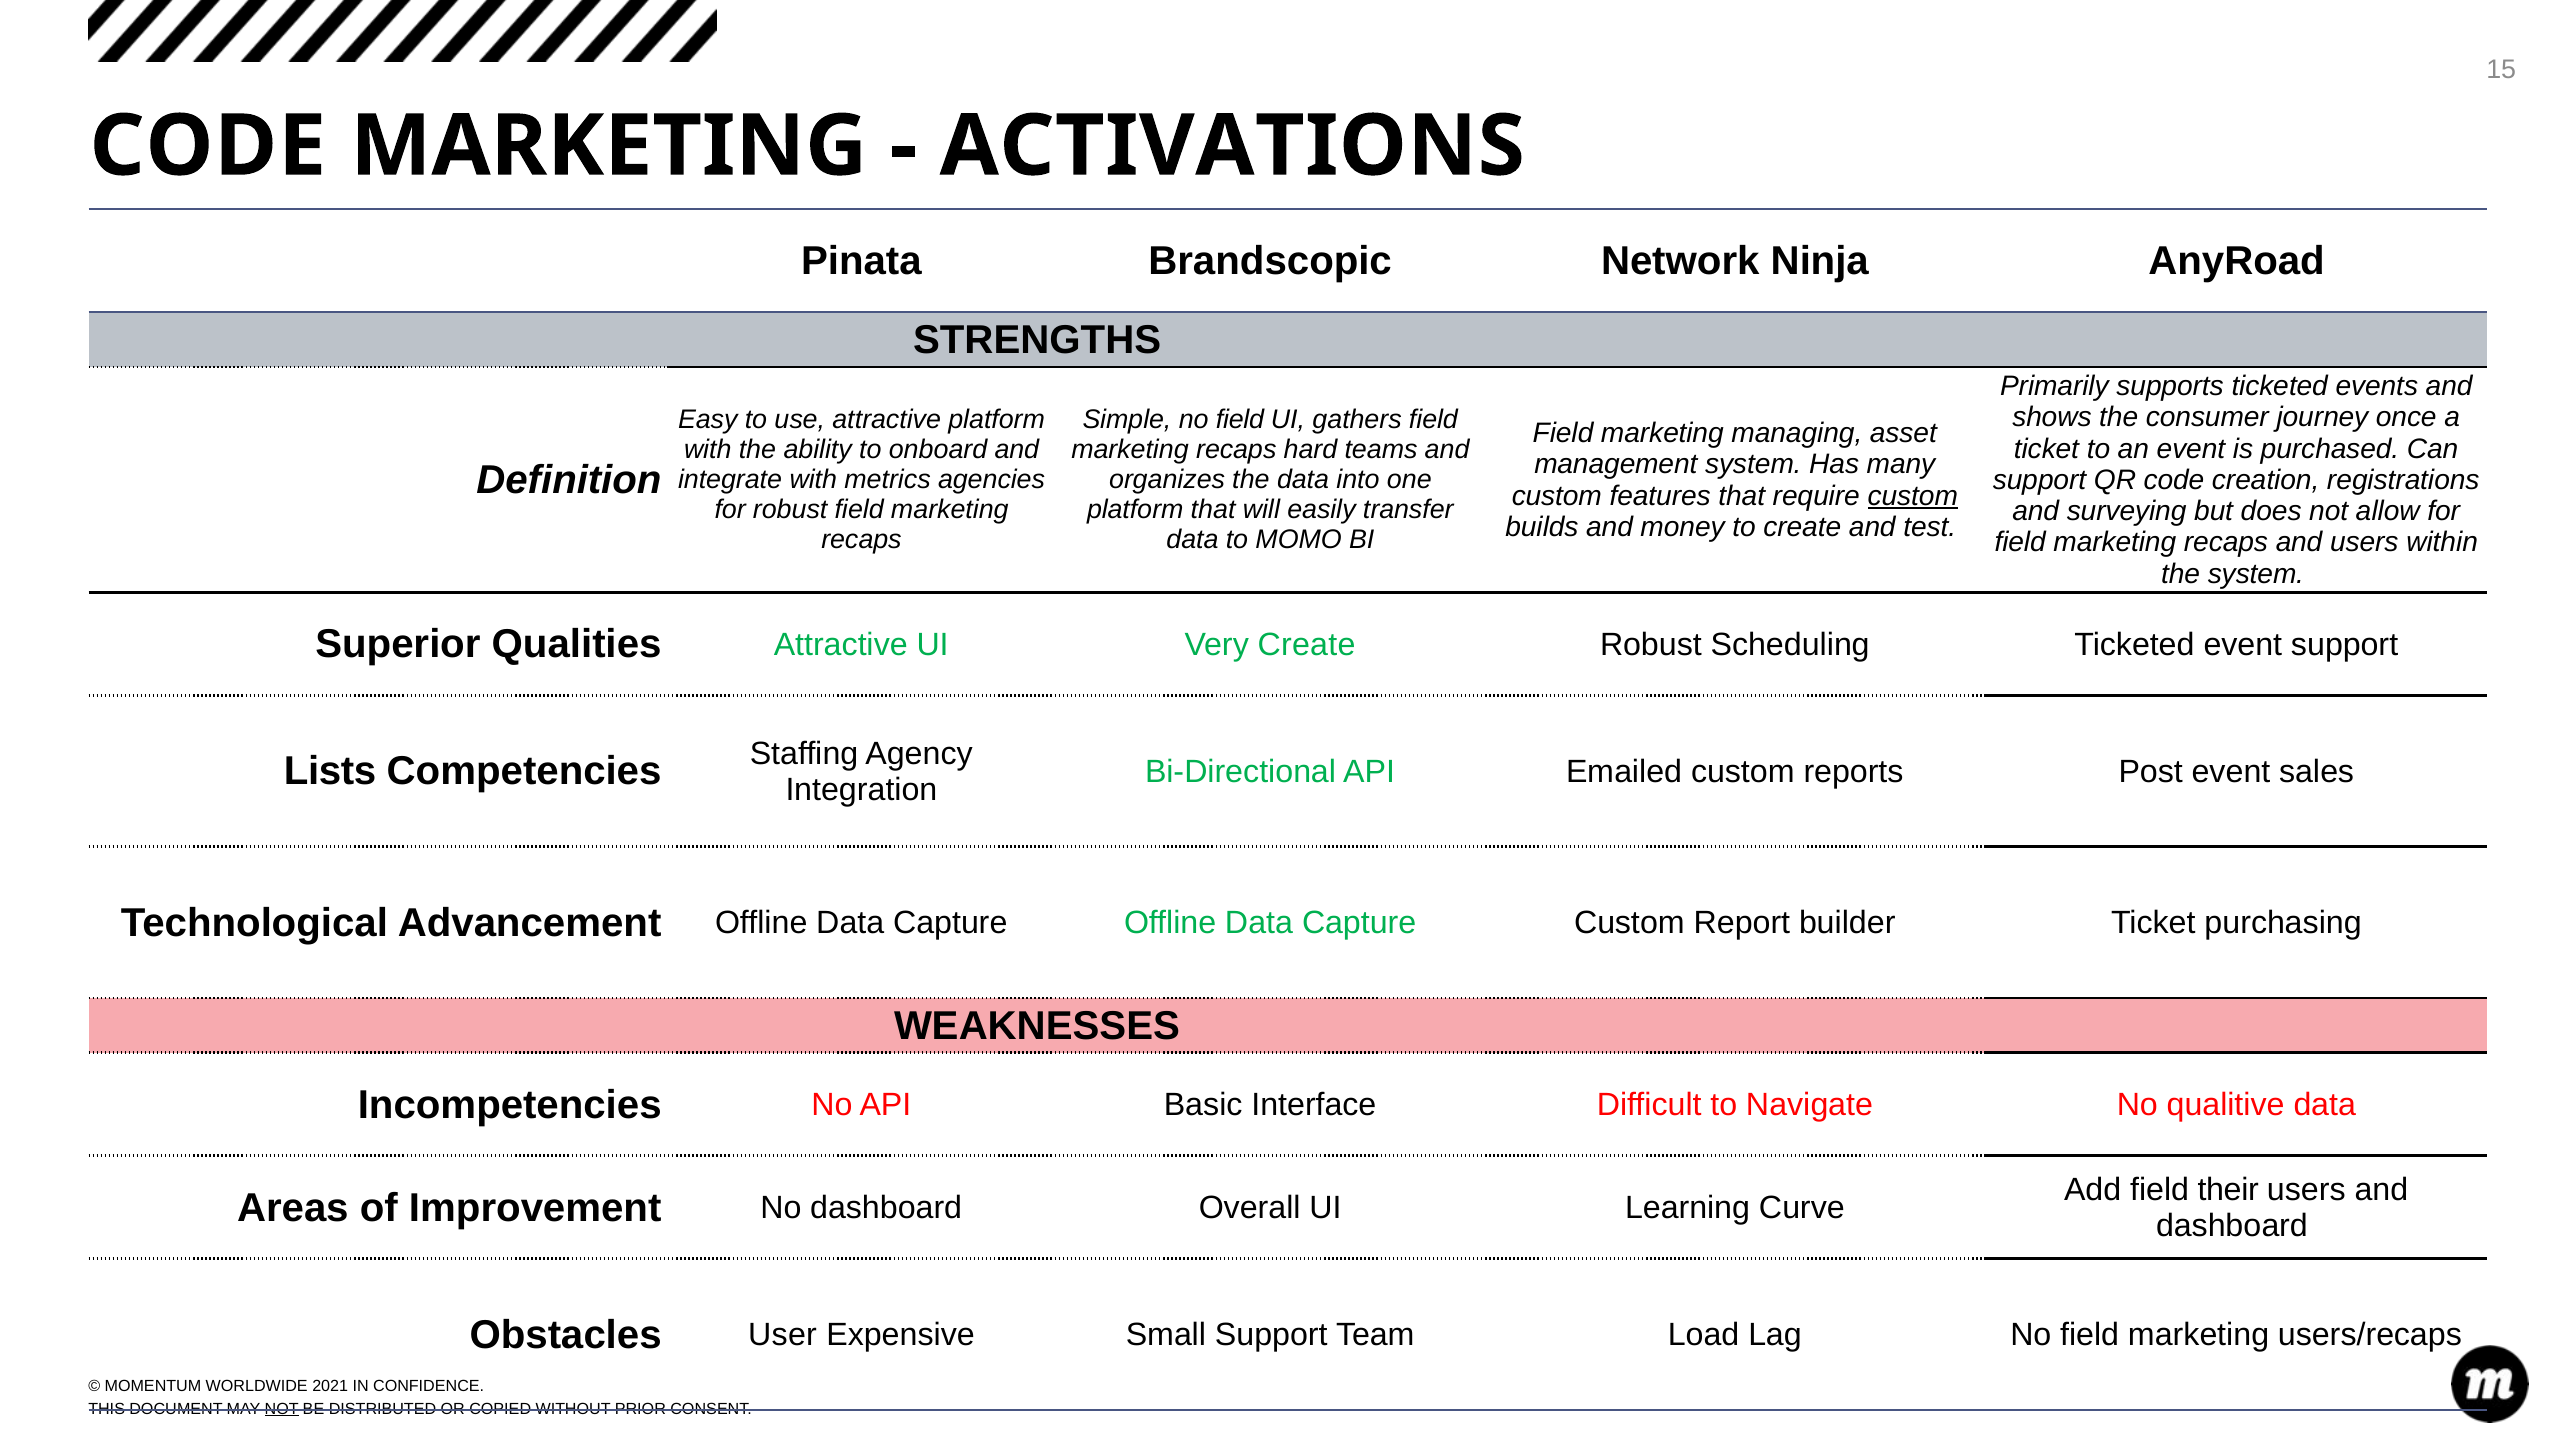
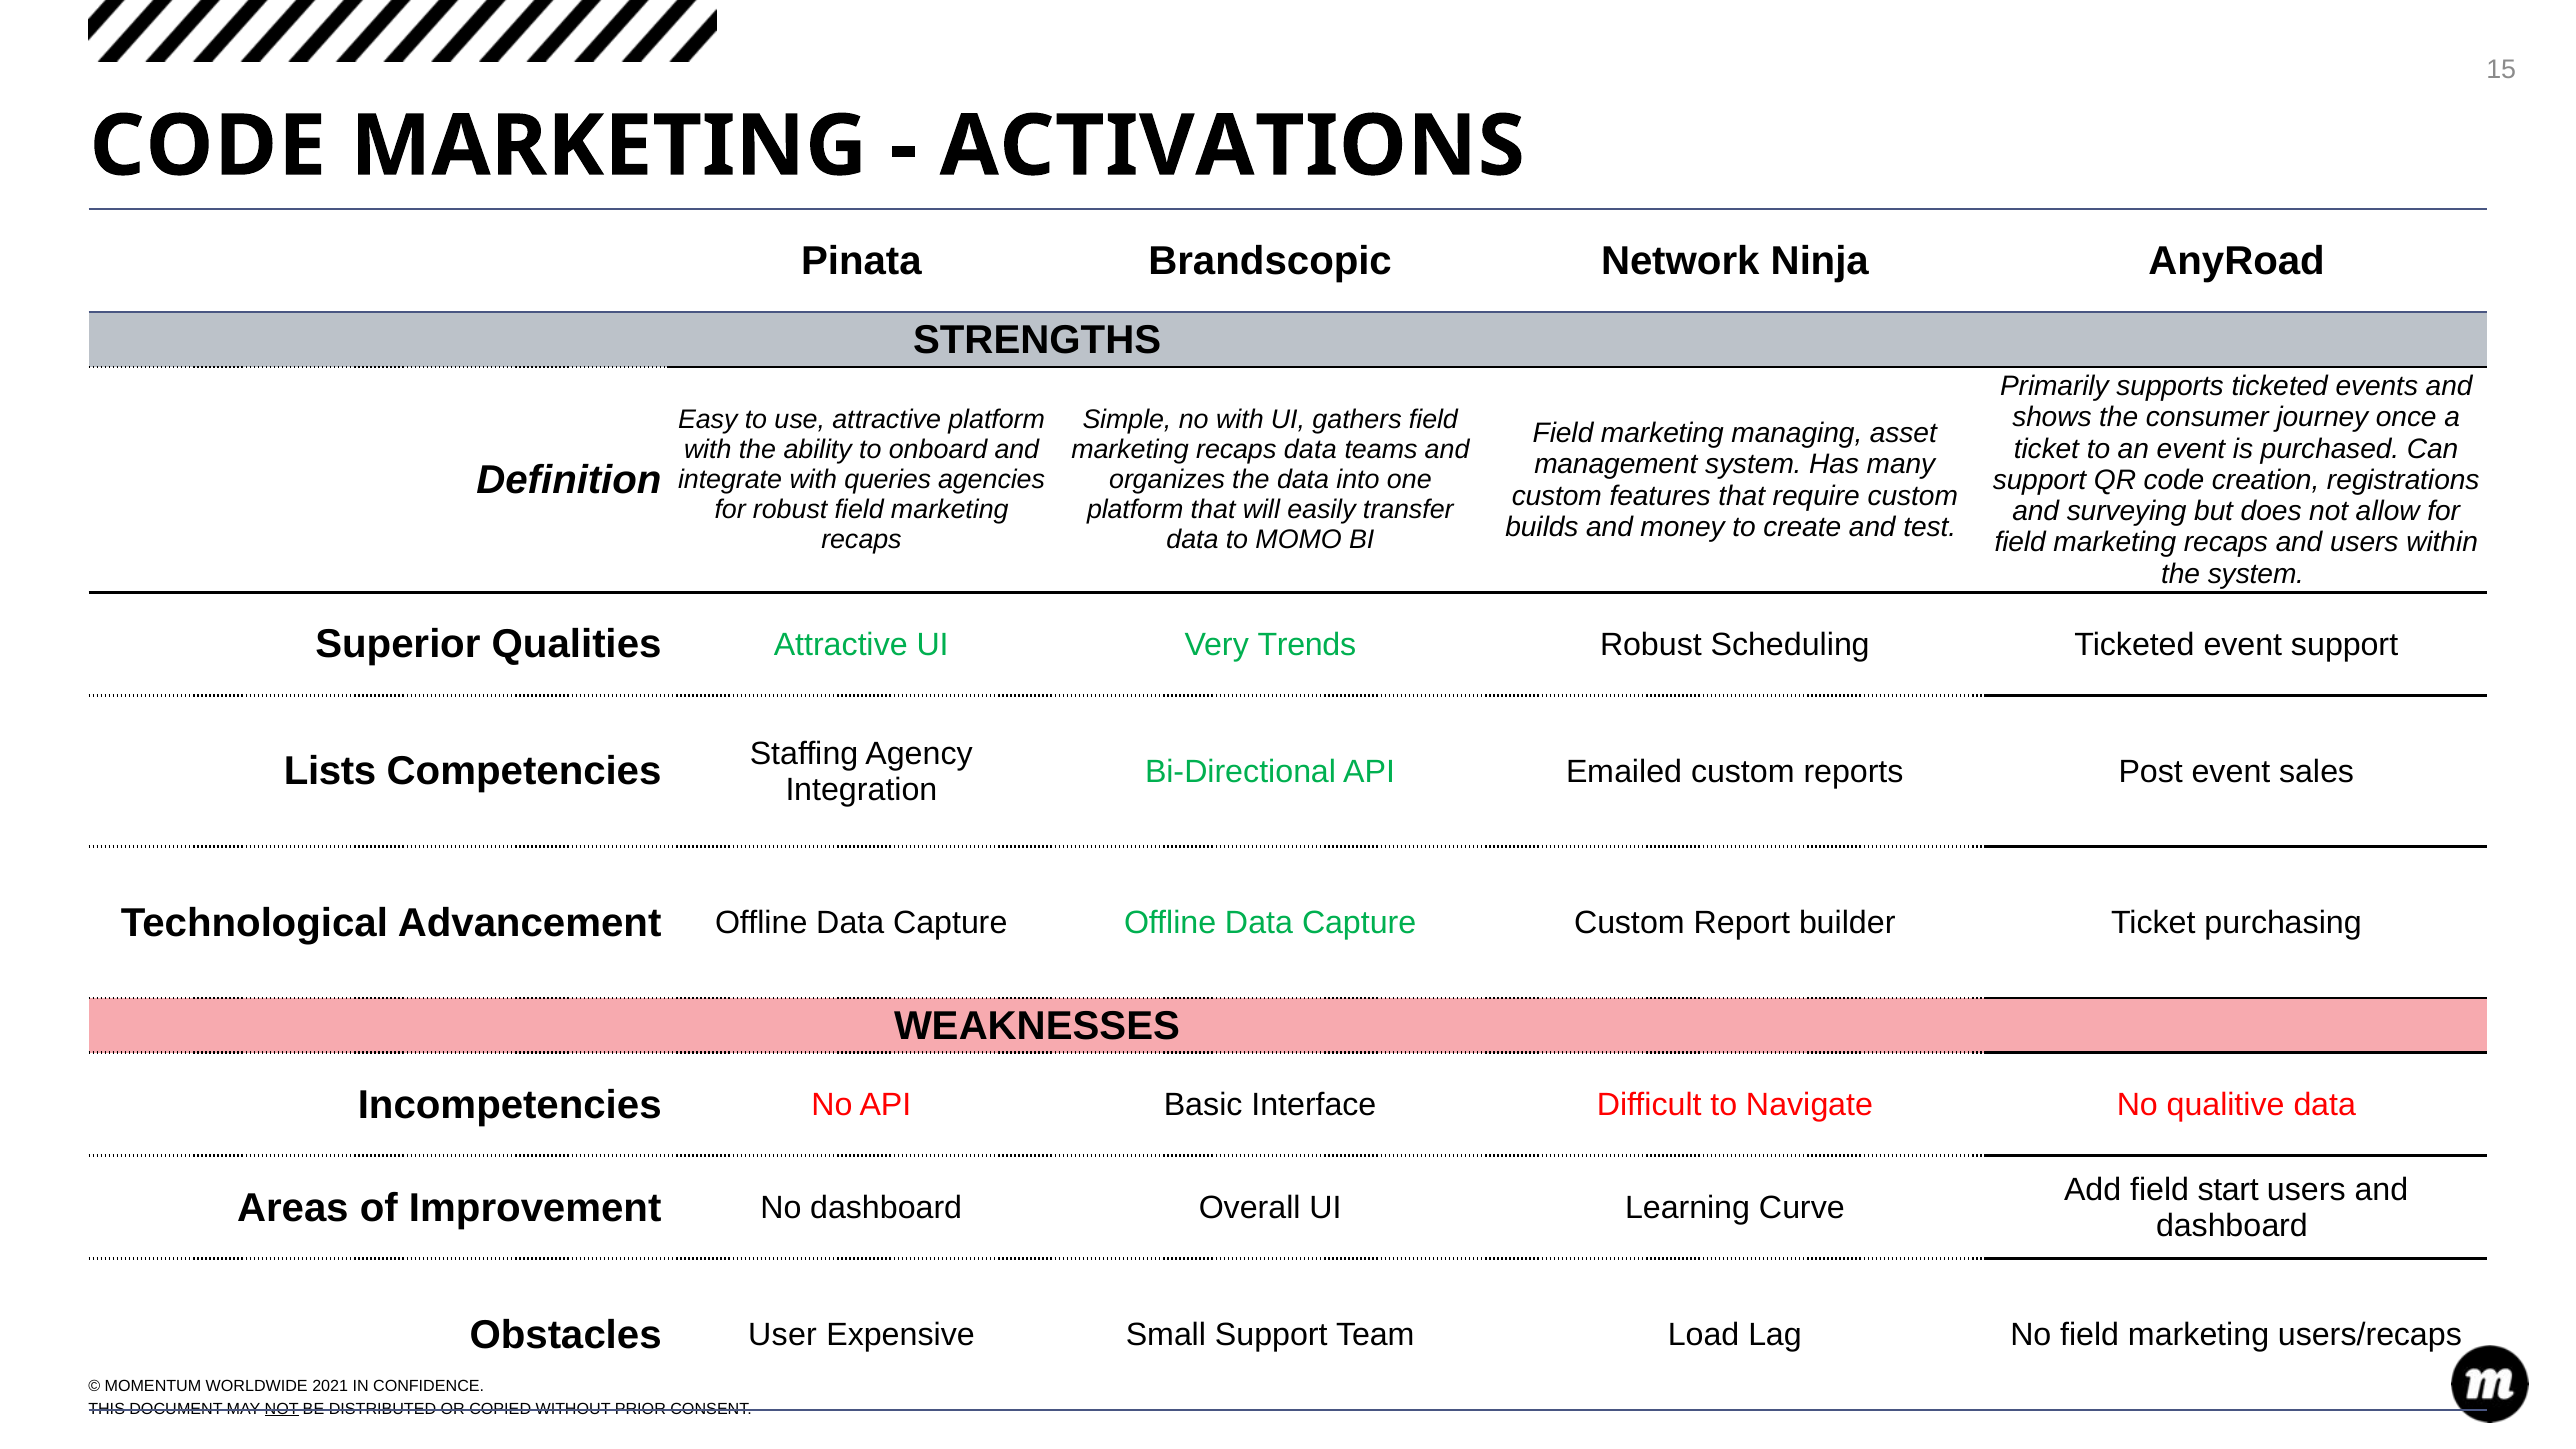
Simple no field: field -> with (1240, 420)
recaps hard: hard -> data (1310, 450)
metrics: metrics -> queries (888, 480)
custom underline: present -> none (1913, 496)
Very Create: Create -> Trends (1307, 645)
their: their -> start (2228, 1190)
